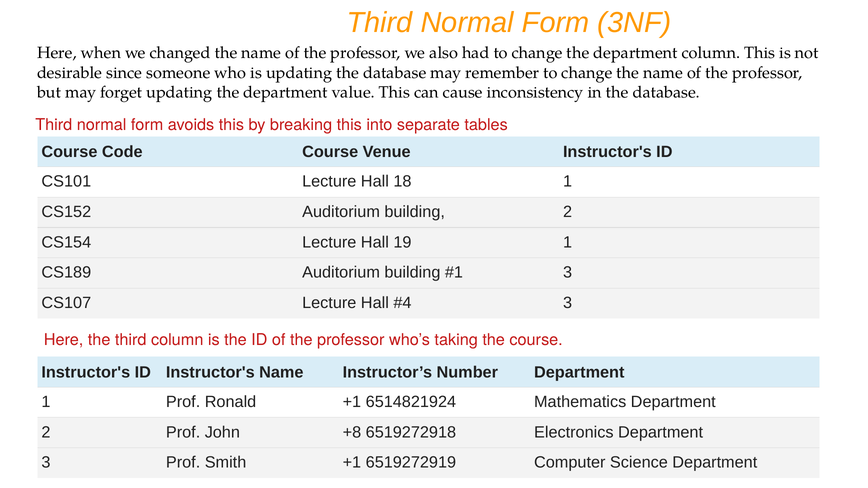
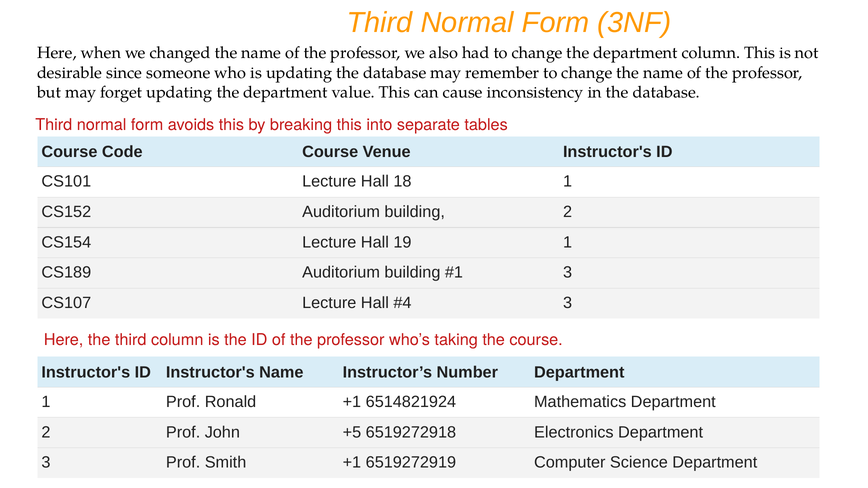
+8: +8 -> +5 (352, 432)
